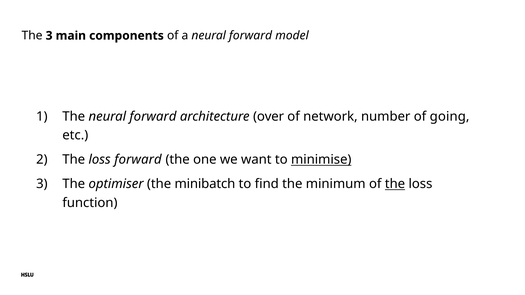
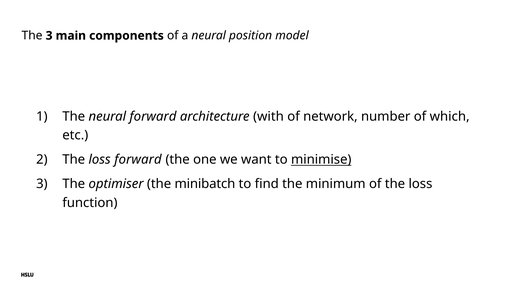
a neural forward: forward -> position (251, 36)
over: over -> with (268, 117)
going: going -> which (450, 117)
the underline: present -> none (395, 184)
